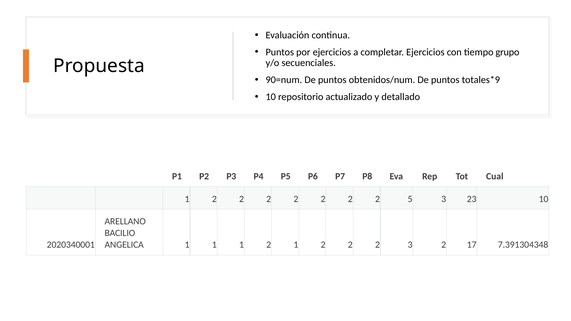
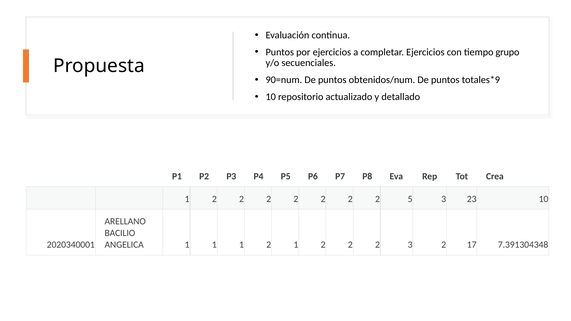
Cual: Cual -> Crea (495, 176)
